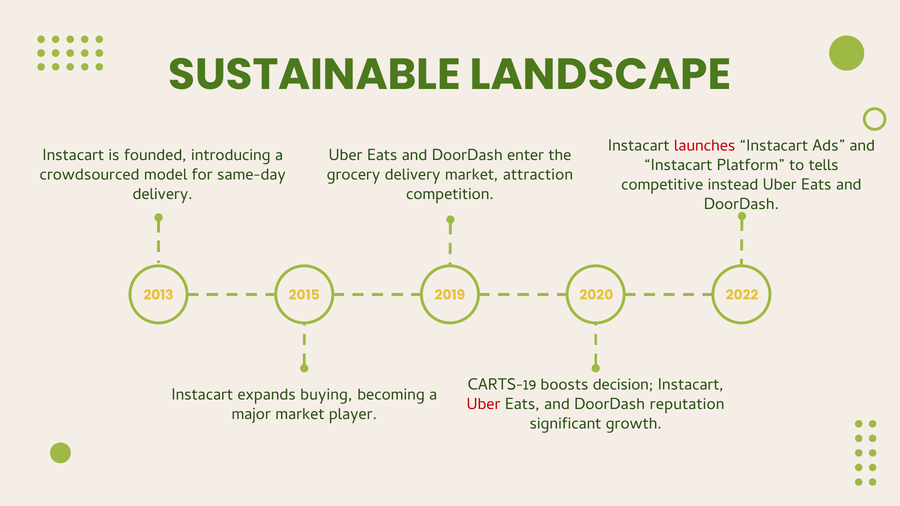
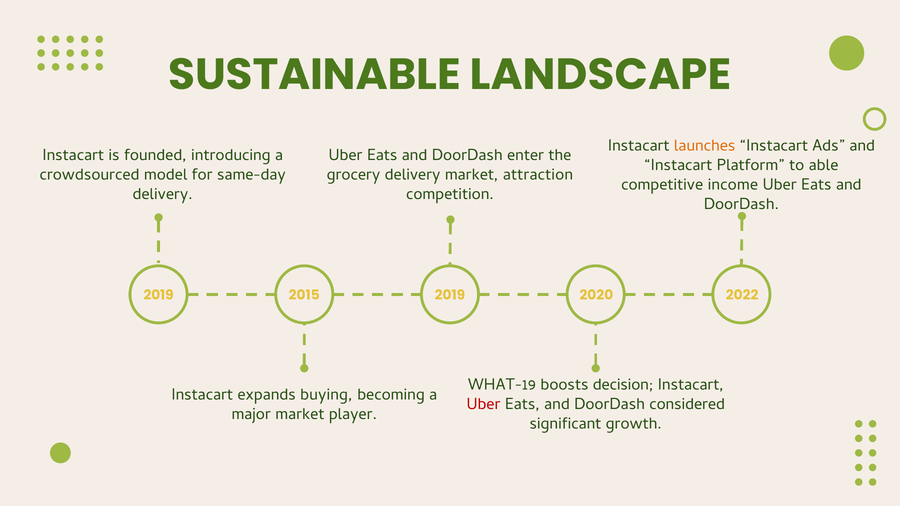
launches colour: red -> orange (705, 145)
tells: tells -> able (824, 165)
instead: instead -> income (733, 184)
2013: 2013 -> 2019 (159, 295)
CARTS-19: CARTS-19 -> WHAT-19 (502, 385)
reputation: reputation -> considered (687, 404)
